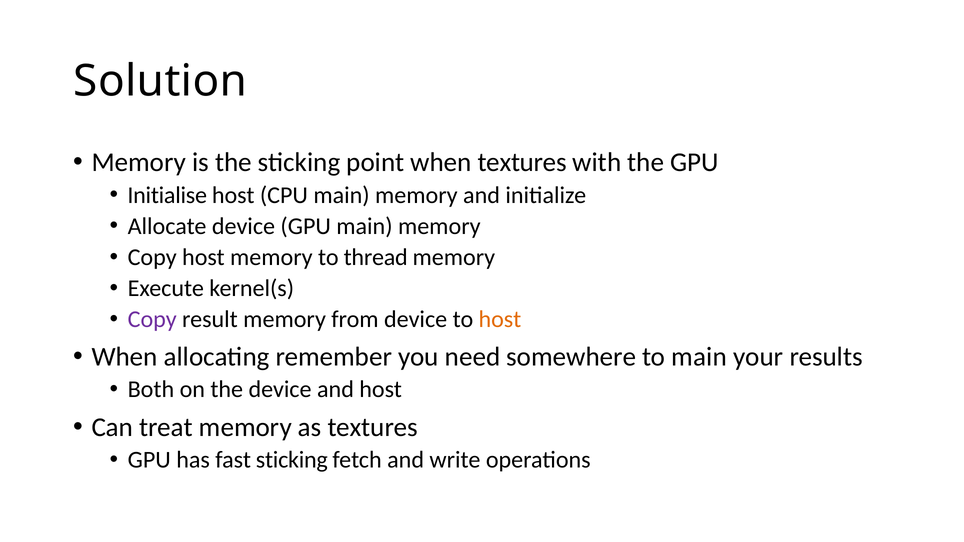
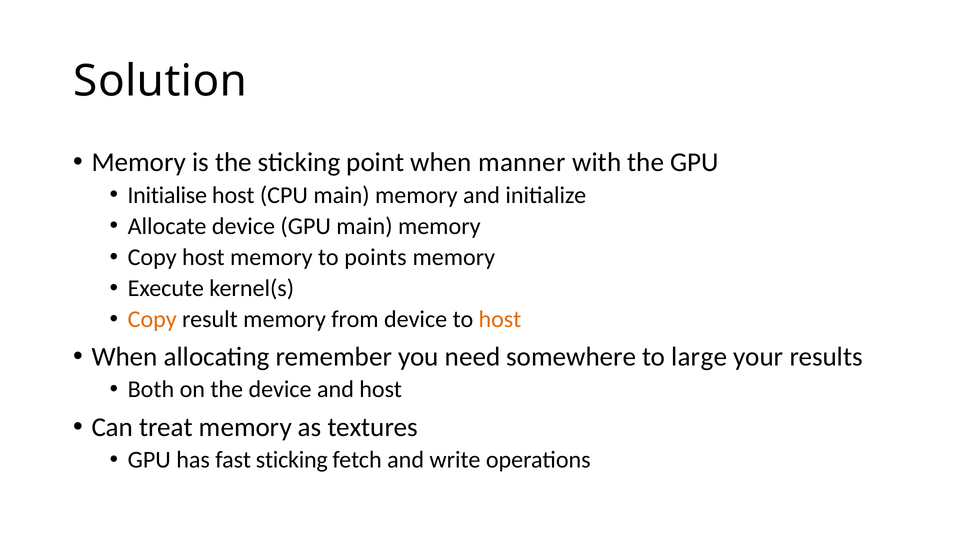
when textures: textures -> manner (522, 162)
thread: thread -> points (375, 257)
Copy colour: purple -> orange (152, 319)
to main: main -> large (699, 357)
